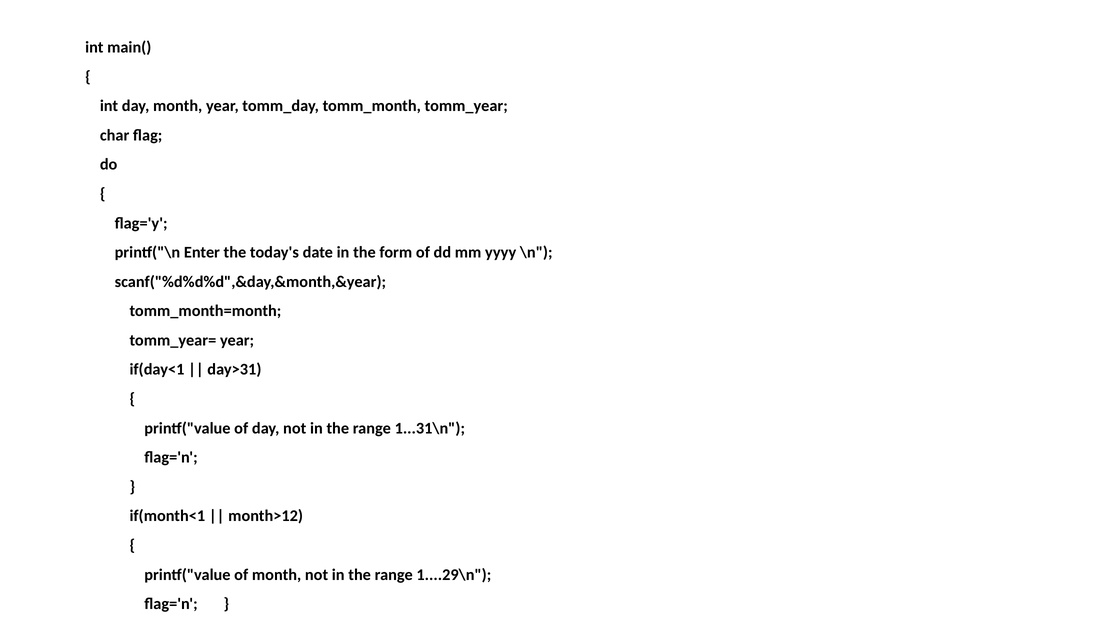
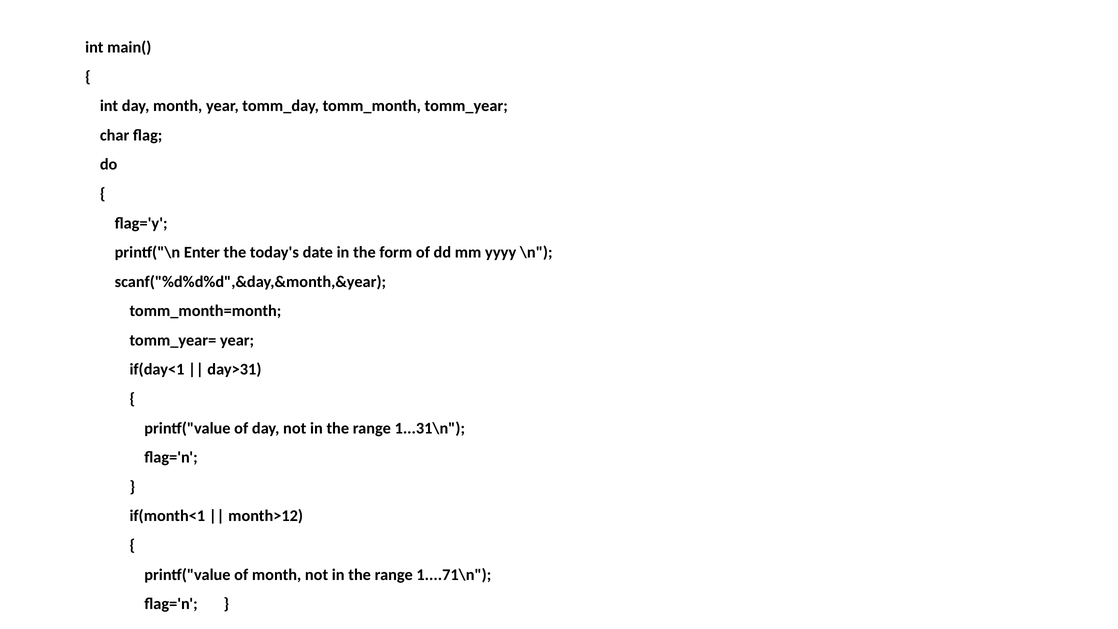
1....29\n: 1....29\n -> 1....71\n (454, 574)
